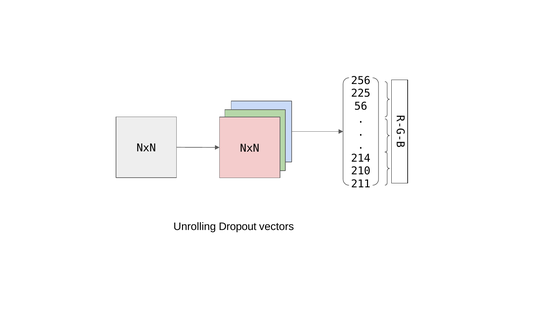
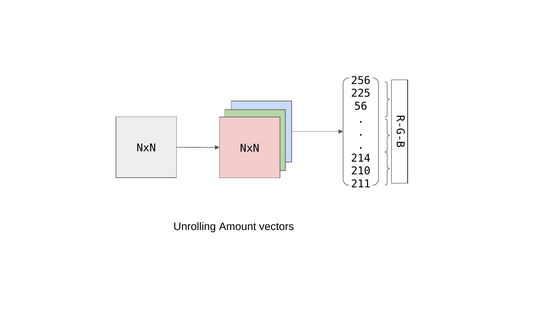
Dropout: Dropout -> Amount (238, 226)
